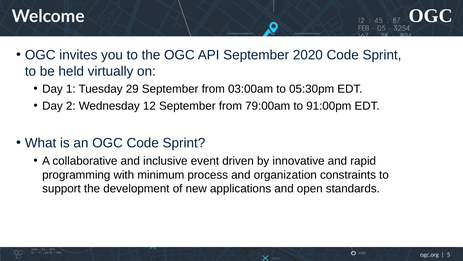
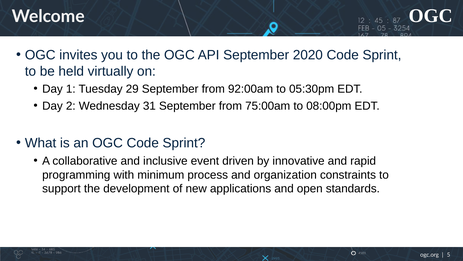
03:00am: 03:00am -> 92:00am (251, 89)
12: 12 -> 31 (149, 106)
79:00am: 79:00am -> 75:00am (268, 106)
91:00pm: 91:00pm -> 08:00pm (329, 106)
